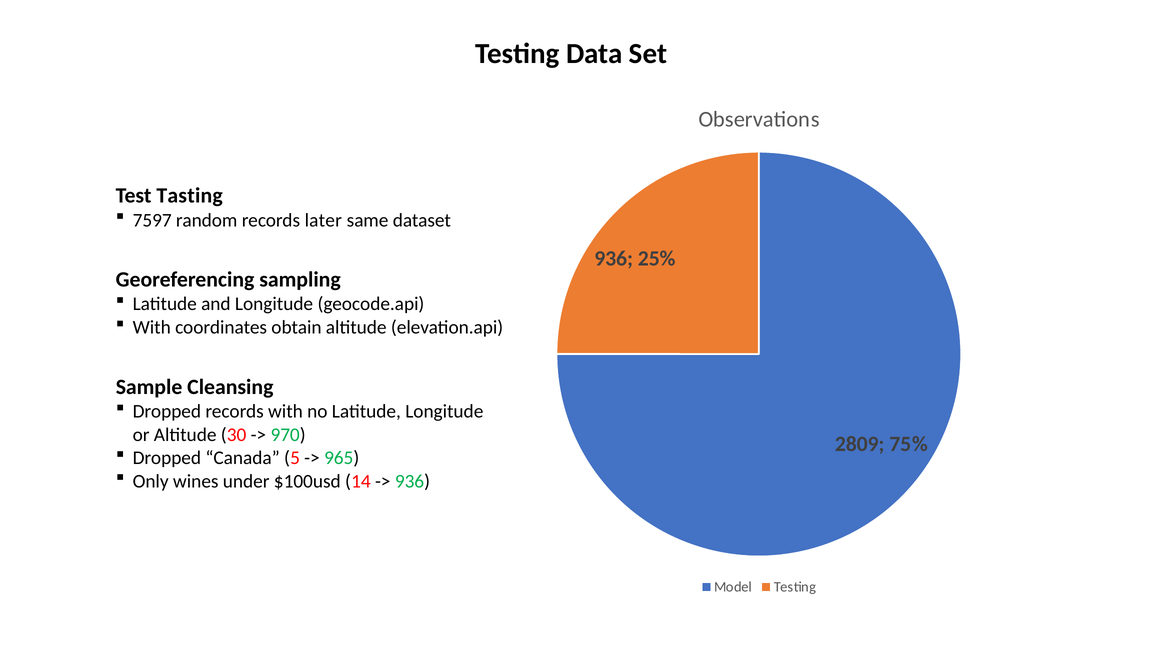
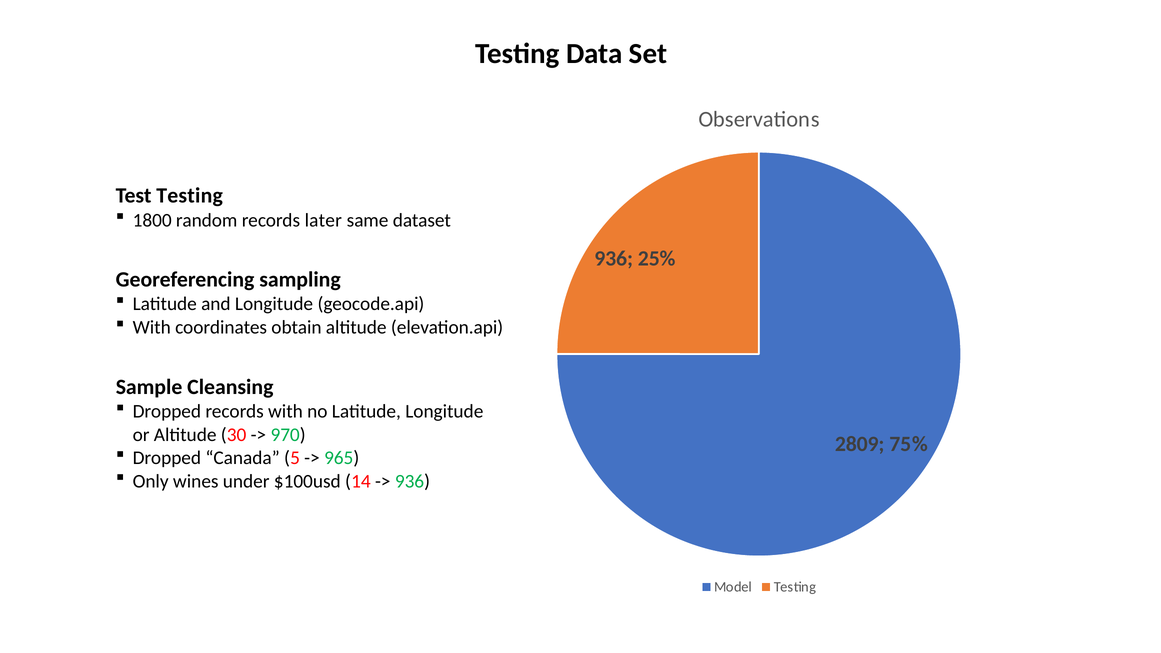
Test Tasting: Tasting -> Testing (190, 196)
7597: 7597 -> 1800 (152, 220)
